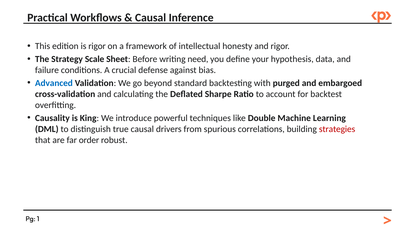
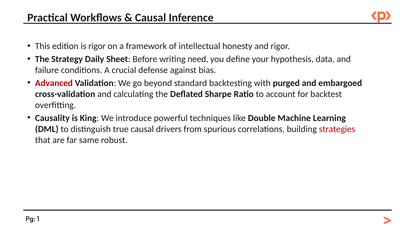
Scale: Scale -> Daily (95, 59)
Advanced colour: blue -> red (54, 83)
order: order -> same (89, 140)
